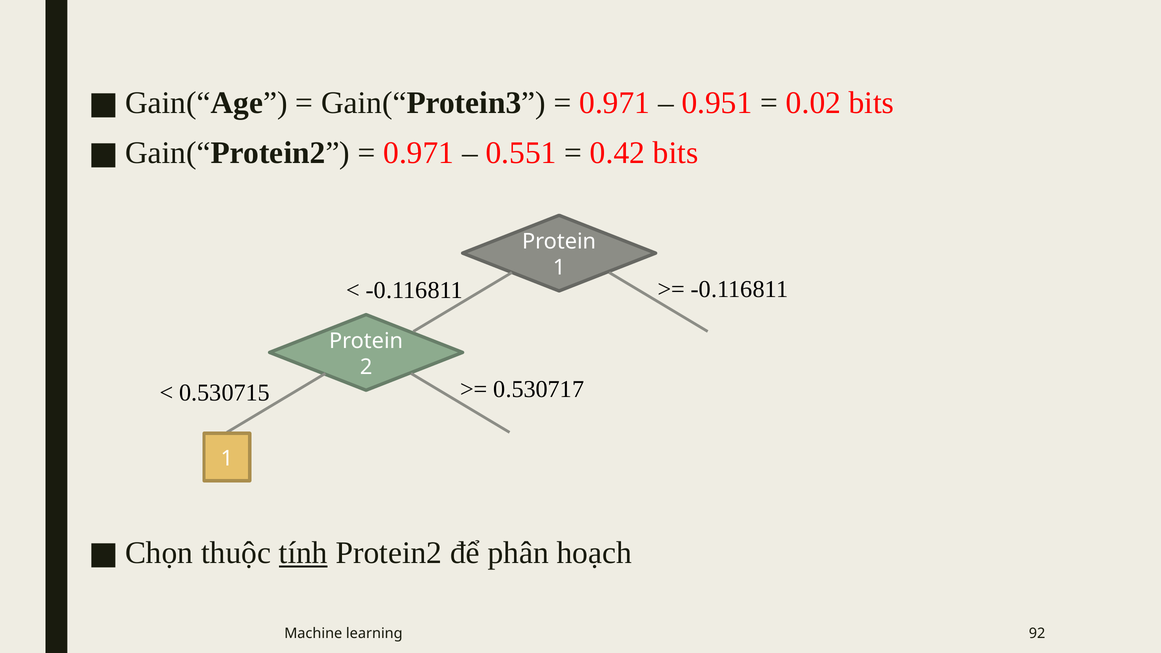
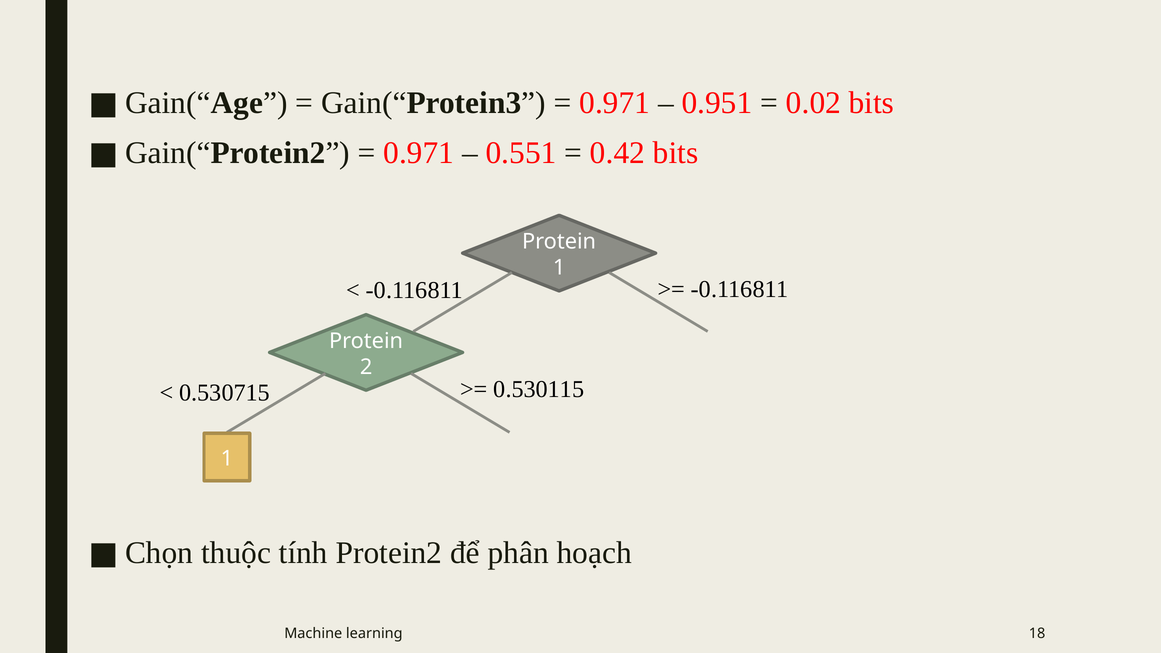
0.530717: 0.530717 -> 0.530115 (539, 389)
tính underline: present -> none (303, 553)
92: 92 -> 18 (1037, 634)
